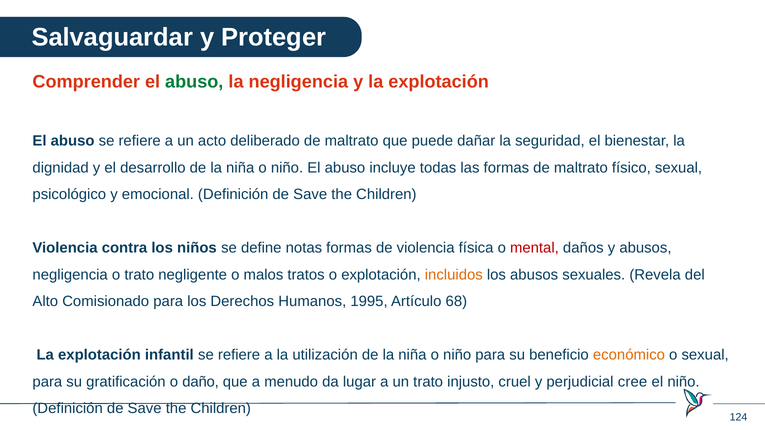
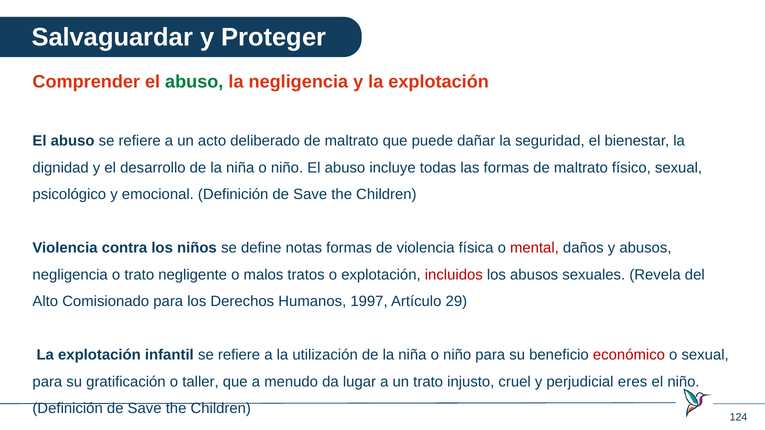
incluidos colour: orange -> red (454, 275)
1995: 1995 -> 1997 (369, 302)
68: 68 -> 29 (456, 302)
económico colour: orange -> red (629, 355)
daño: daño -> taller (200, 382)
cree: cree -> eres (633, 382)
